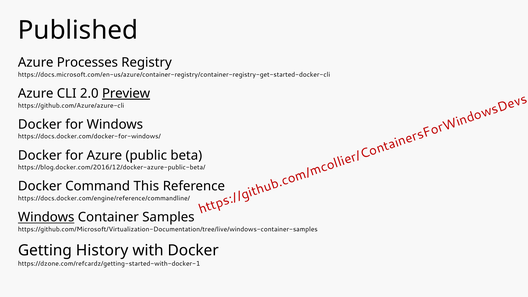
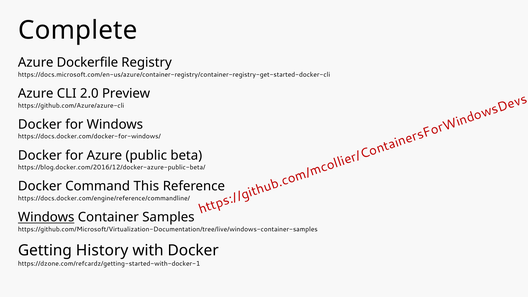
Published: Published -> Complete (78, 30)
Processes: Processes -> Dockerfile (87, 63)
Preview underline: present -> none (126, 93)
